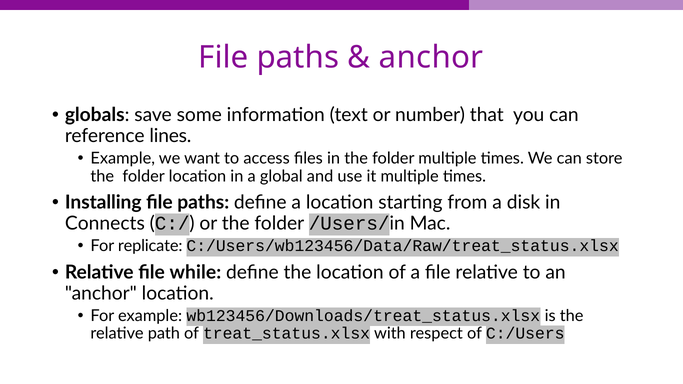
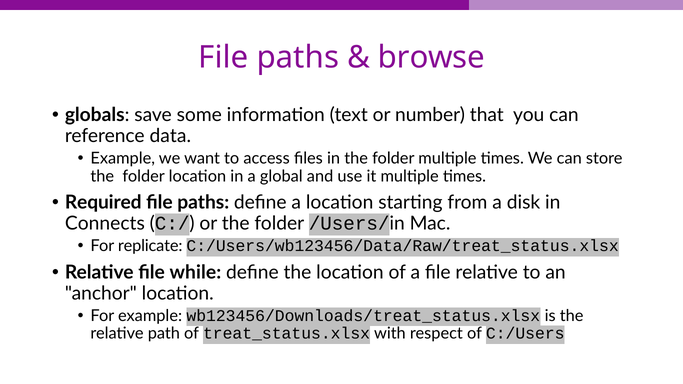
anchor: anchor -> browse (431, 57)
lines: lines -> data (170, 136)
Installing: Installing -> Required (103, 203)
